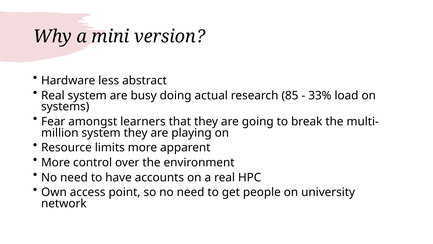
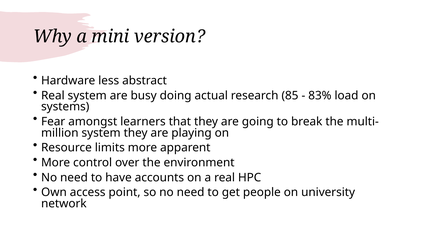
33%: 33% -> 83% (320, 95)
